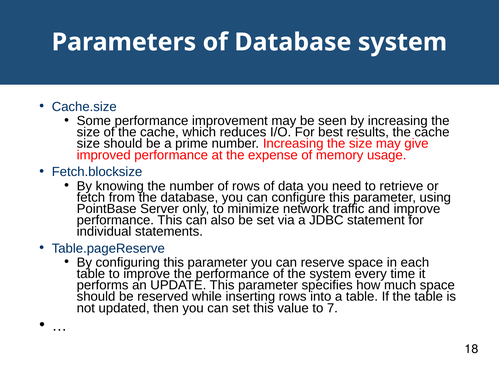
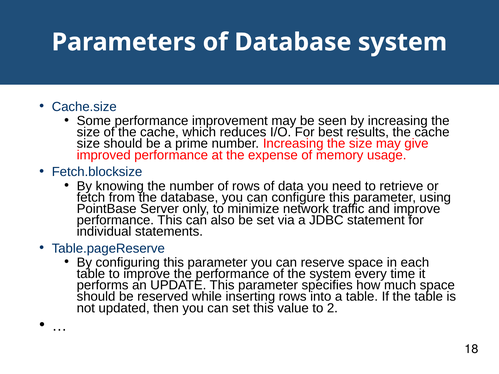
7: 7 -> 2 (332, 308)
